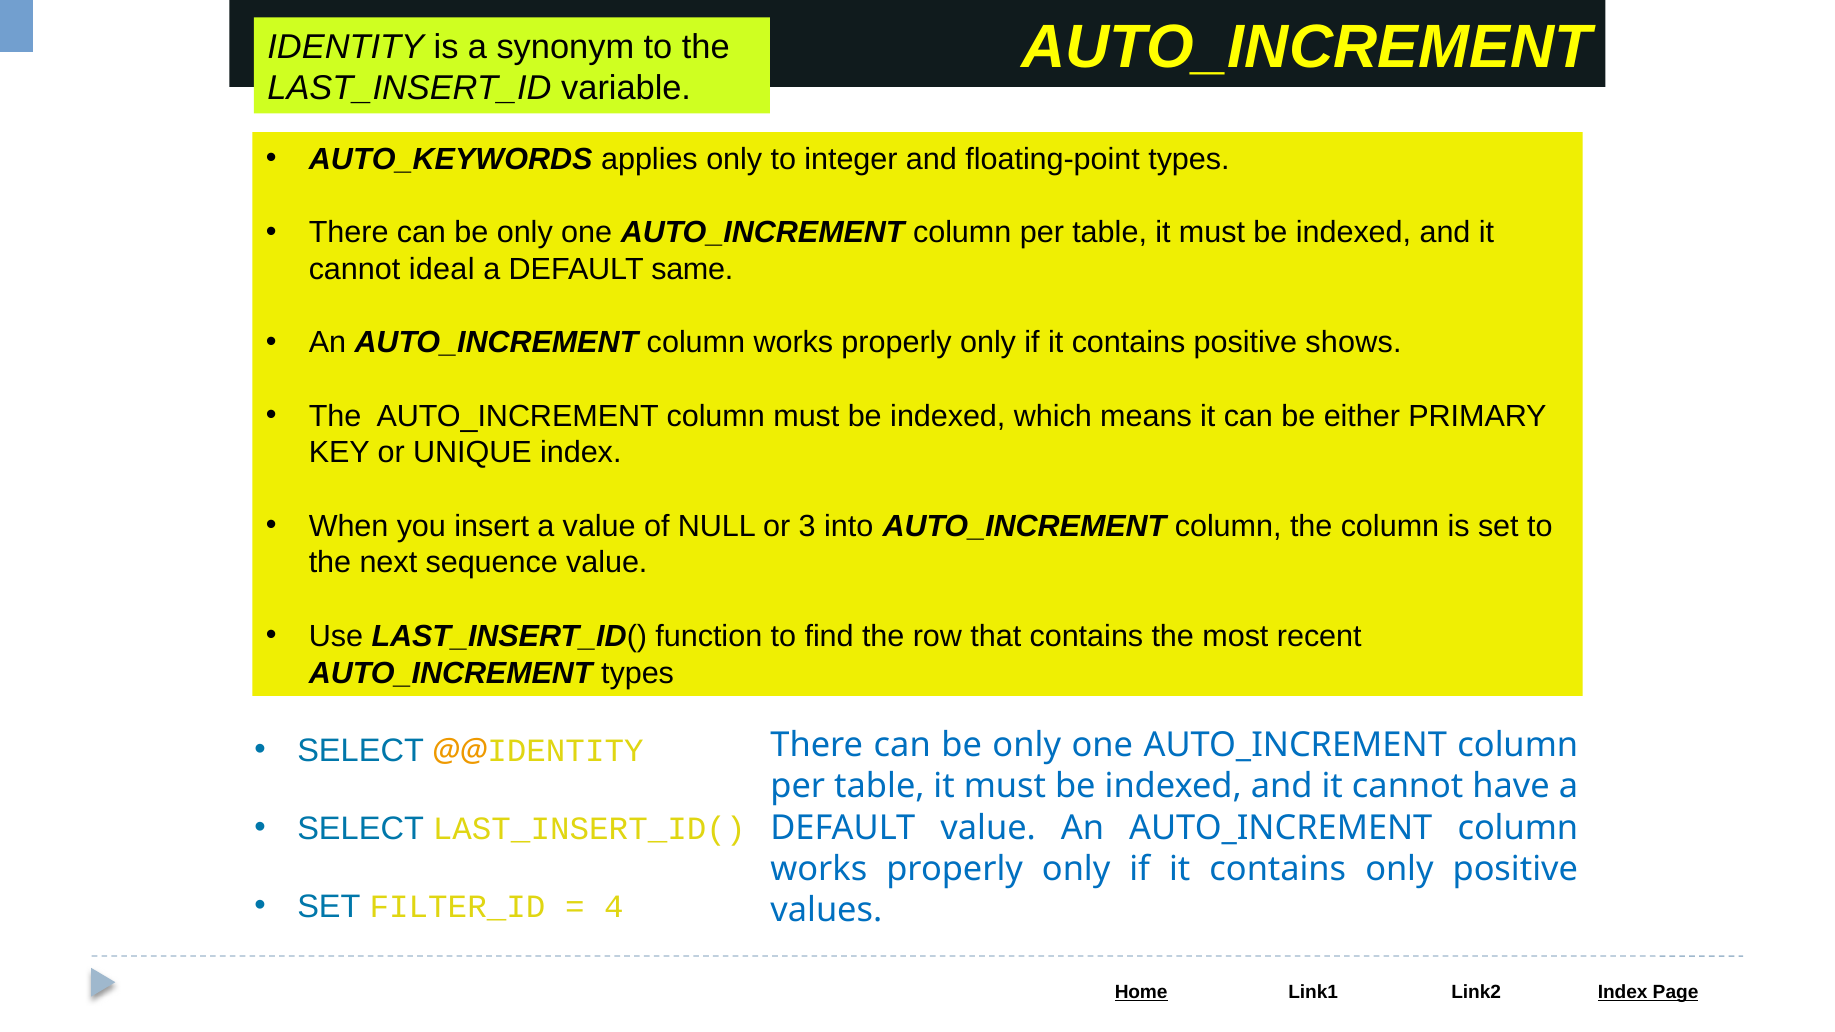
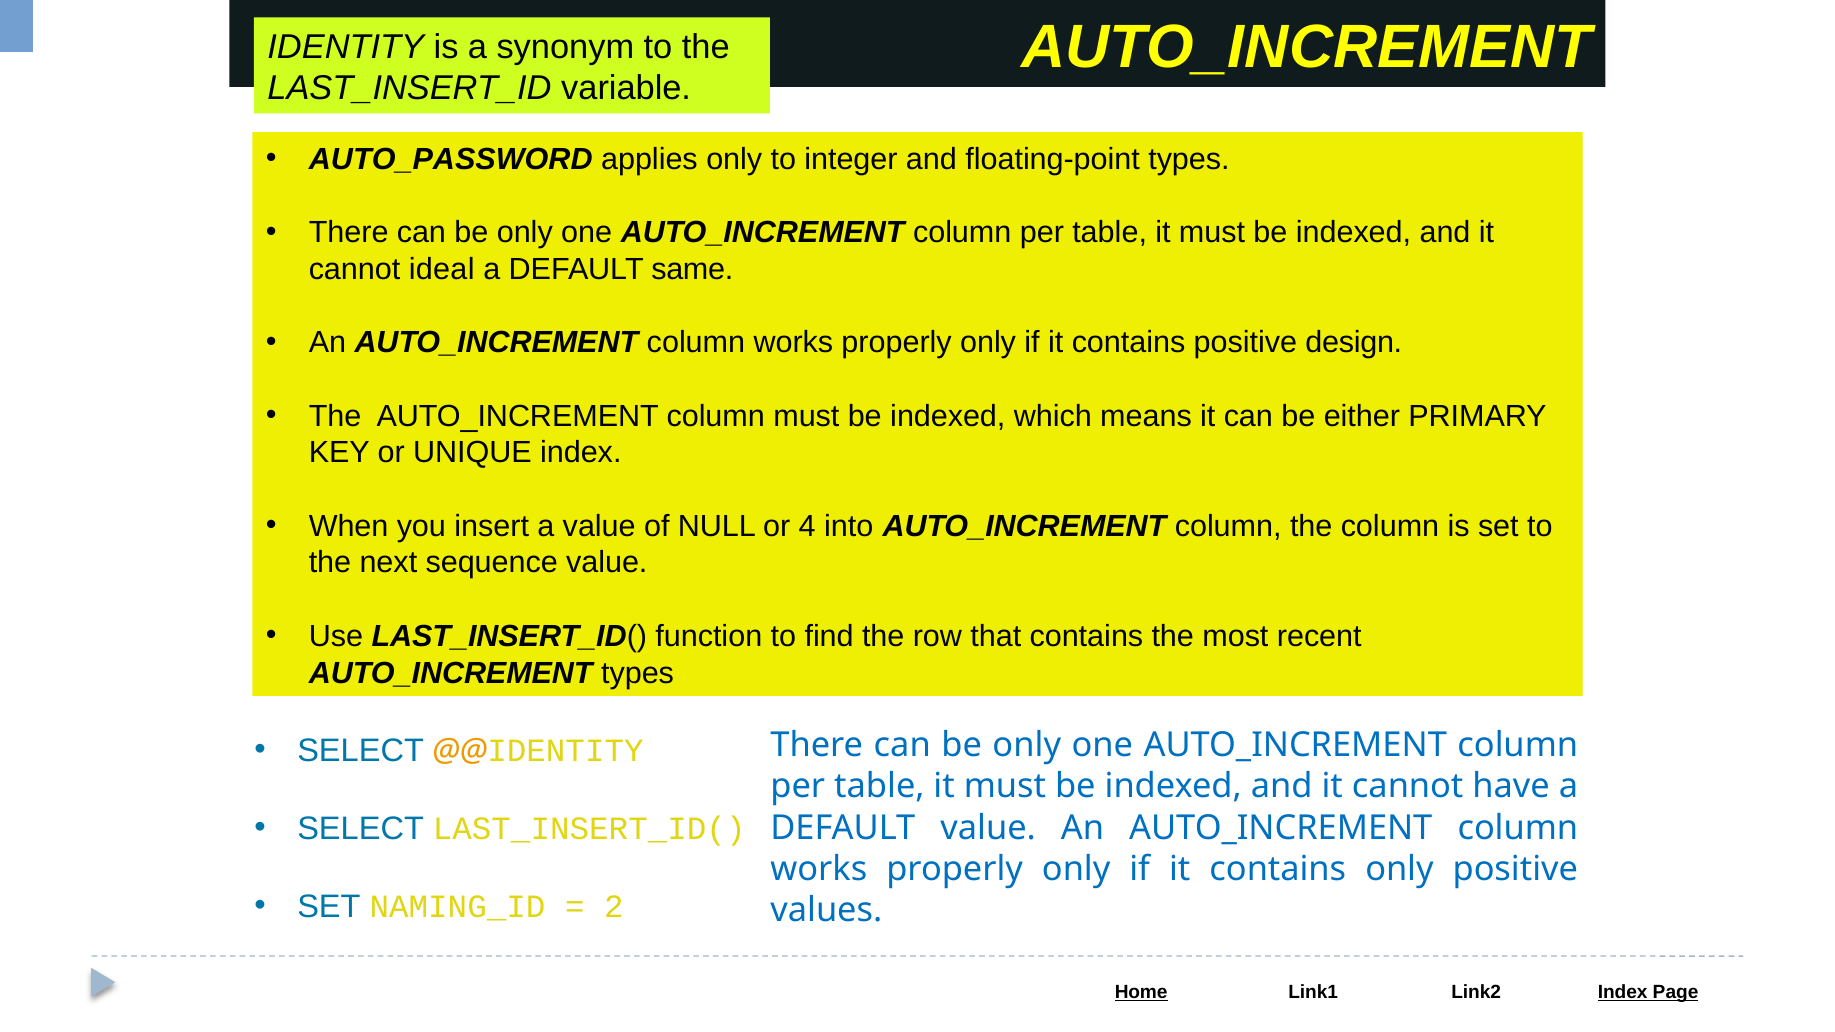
AUTO_KEYWORDS: AUTO_KEYWORDS -> AUTO_PASSWORD (451, 160)
shows: shows -> design (1354, 343)
3: 3 -> 4 (807, 526)
FILTER_ID: FILTER_ID -> NAMING_ID (457, 907)
4: 4 -> 2 (614, 907)
